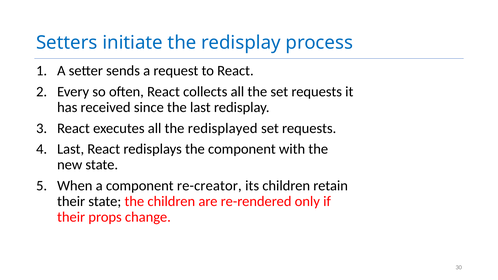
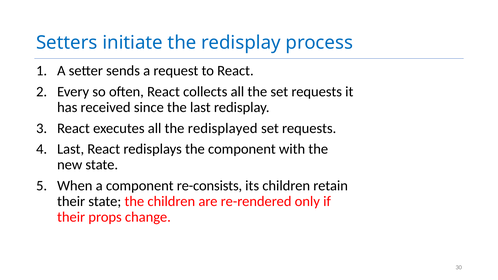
re-creator: re-creator -> re-consists (209, 186)
